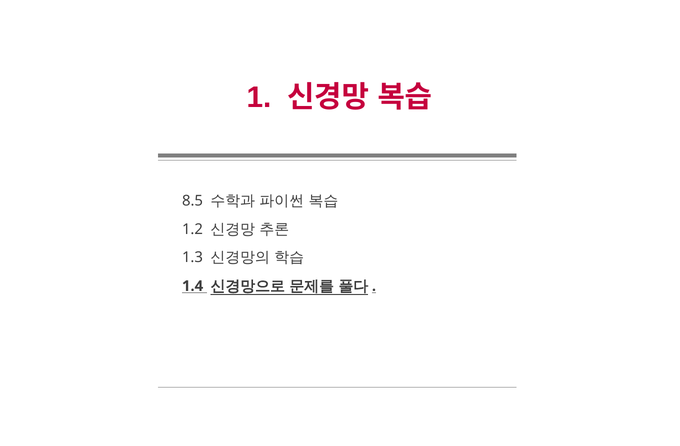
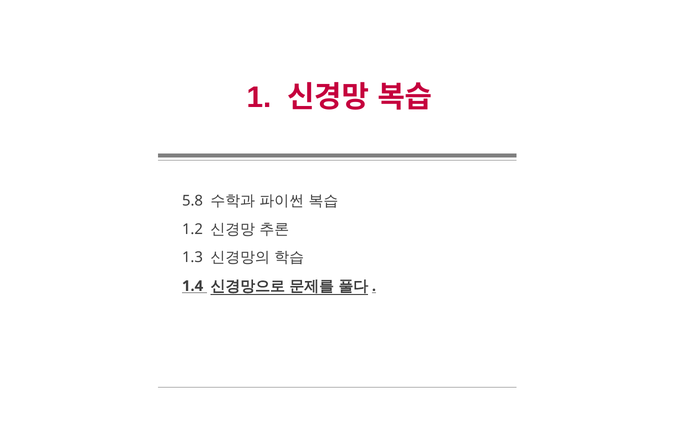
8.5: 8.5 -> 5.8 (193, 201)
